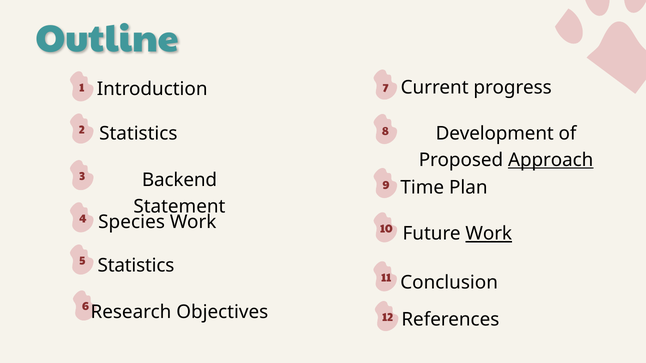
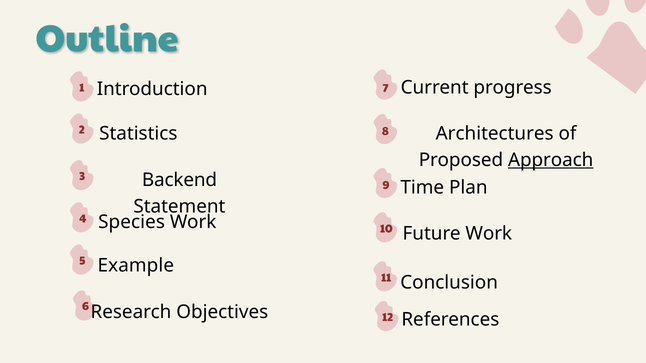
Development: Development -> Architectures (495, 134)
Work underline: present -> none (489, 234)
5 Statistics: Statistics -> Example (136, 266)
